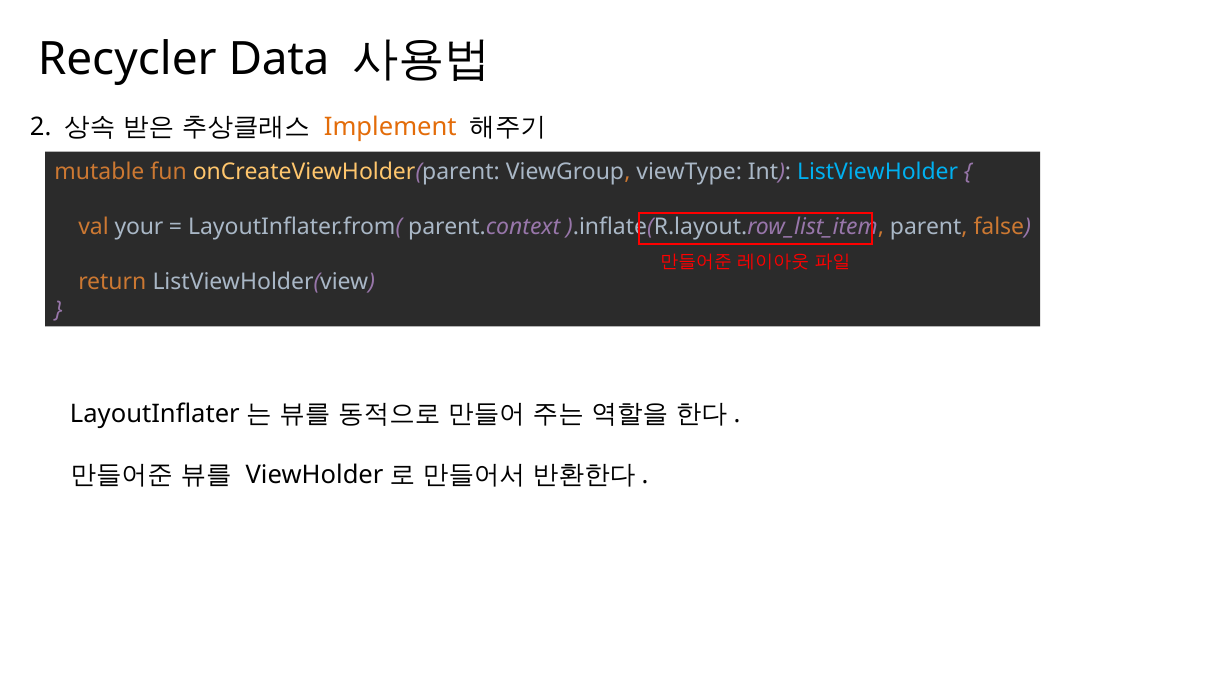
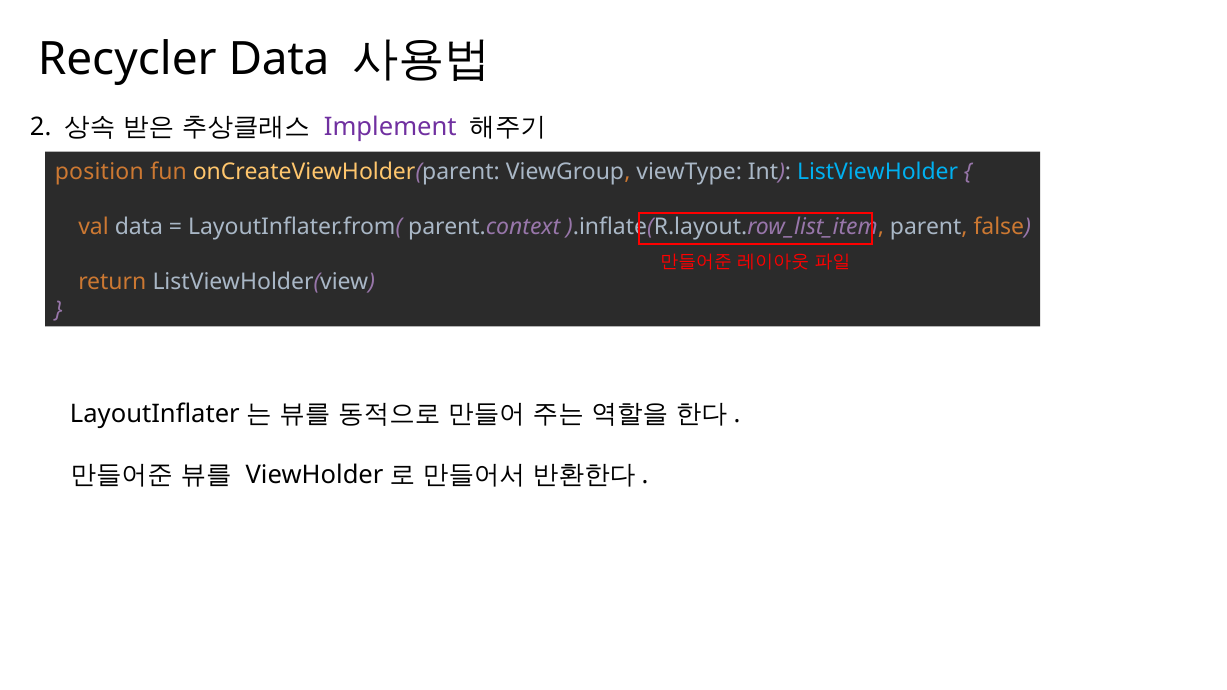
Implement colour: orange -> purple (390, 127)
mutable: mutable -> position (99, 172)
val your: your -> data (139, 227)
